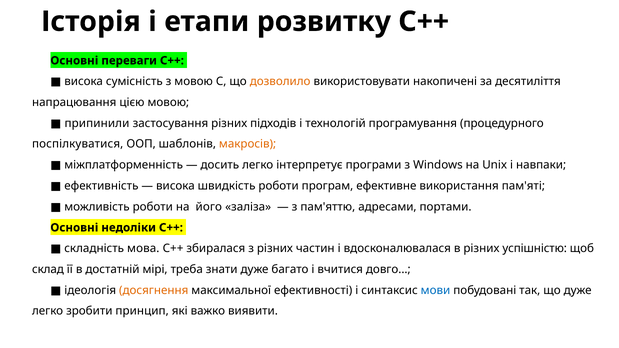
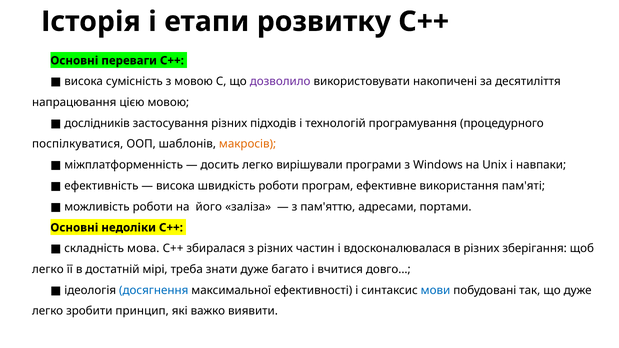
дозволило colour: orange -> purple (280, 81)
припинили: припинили -> дослідників (97, 123)
інтерпретує: інтерпретує -> вирішували (310, 165)
успішністю: успішністю -> зберігання (535, 249)
склад: склад -> легко (48, 270)
досягнення colour: orange -> blue (154, 290)
